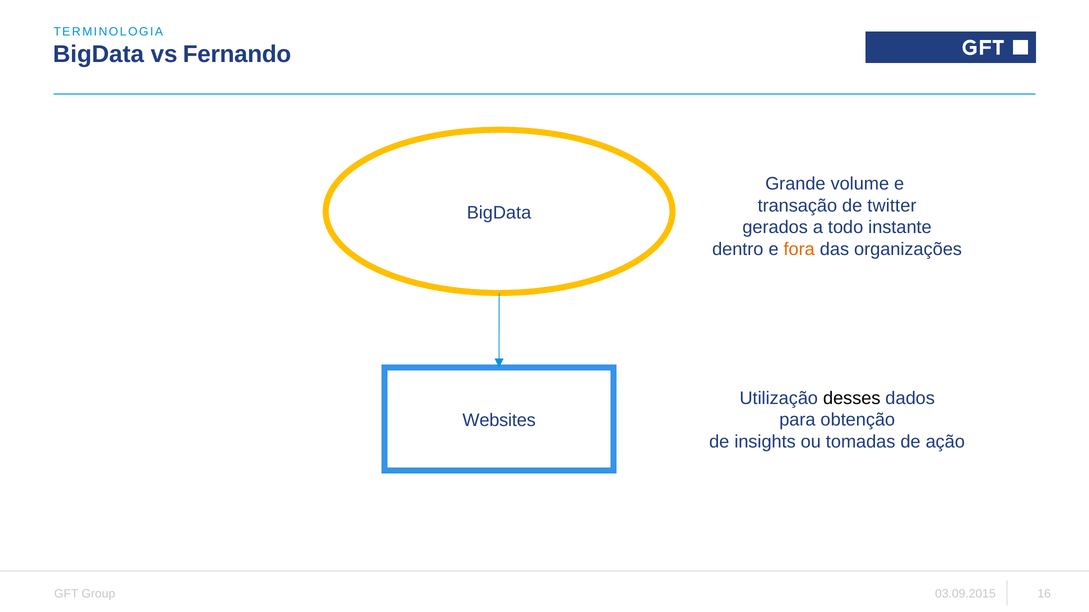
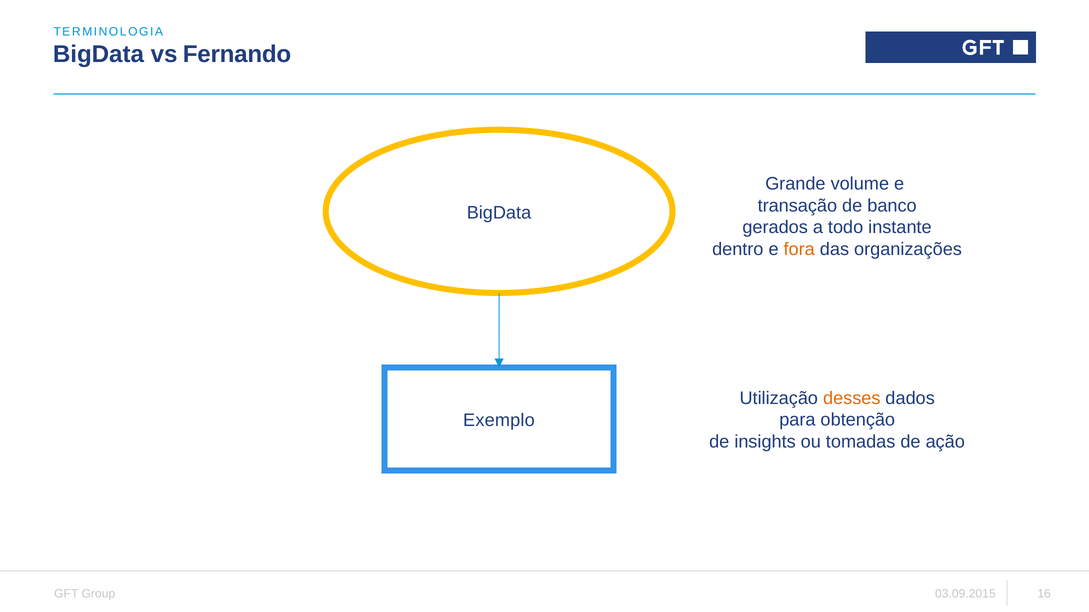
twitter: twitter -> banco (892, 206)
desses colour: black -> orange (852, 399)
Websites: Websites -> Exemplo (499, 421)
